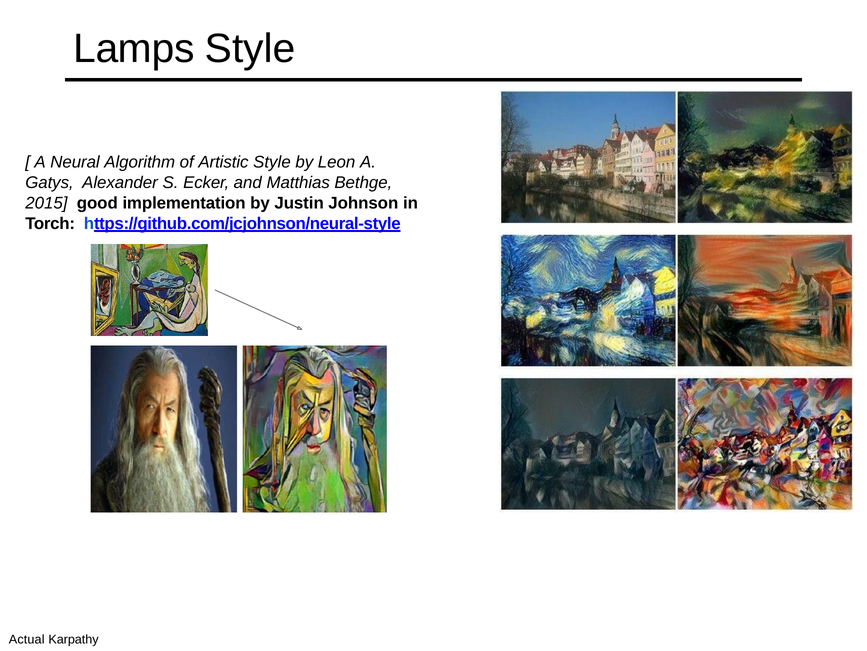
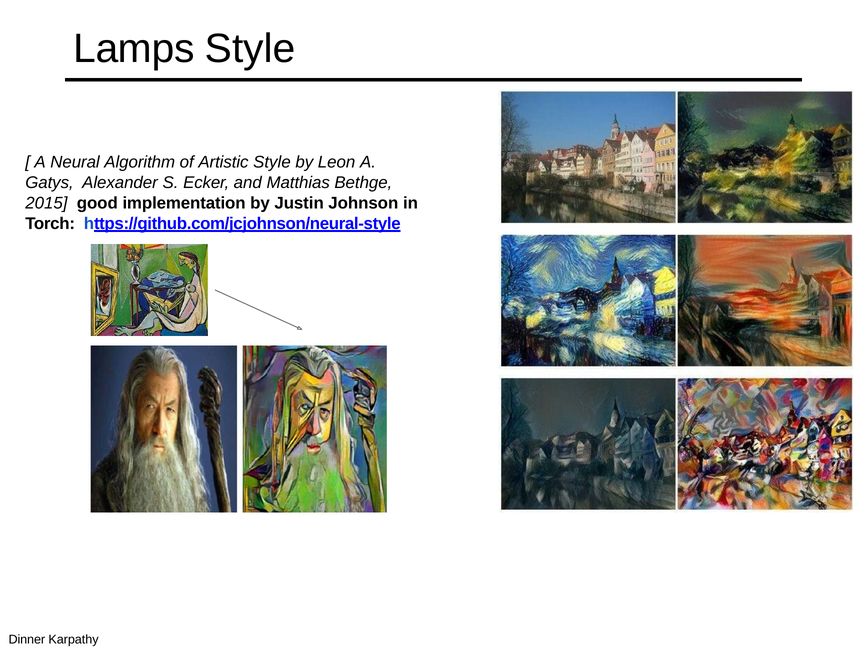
Actual: Actual -> Dinner (27, 639)
